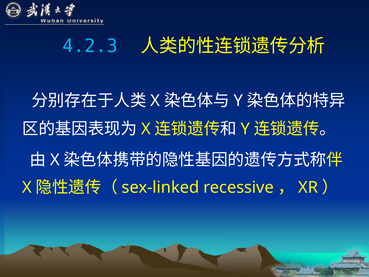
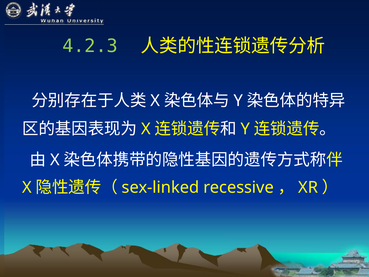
4.2.3 colour: light blue -> light green (90, 46)
